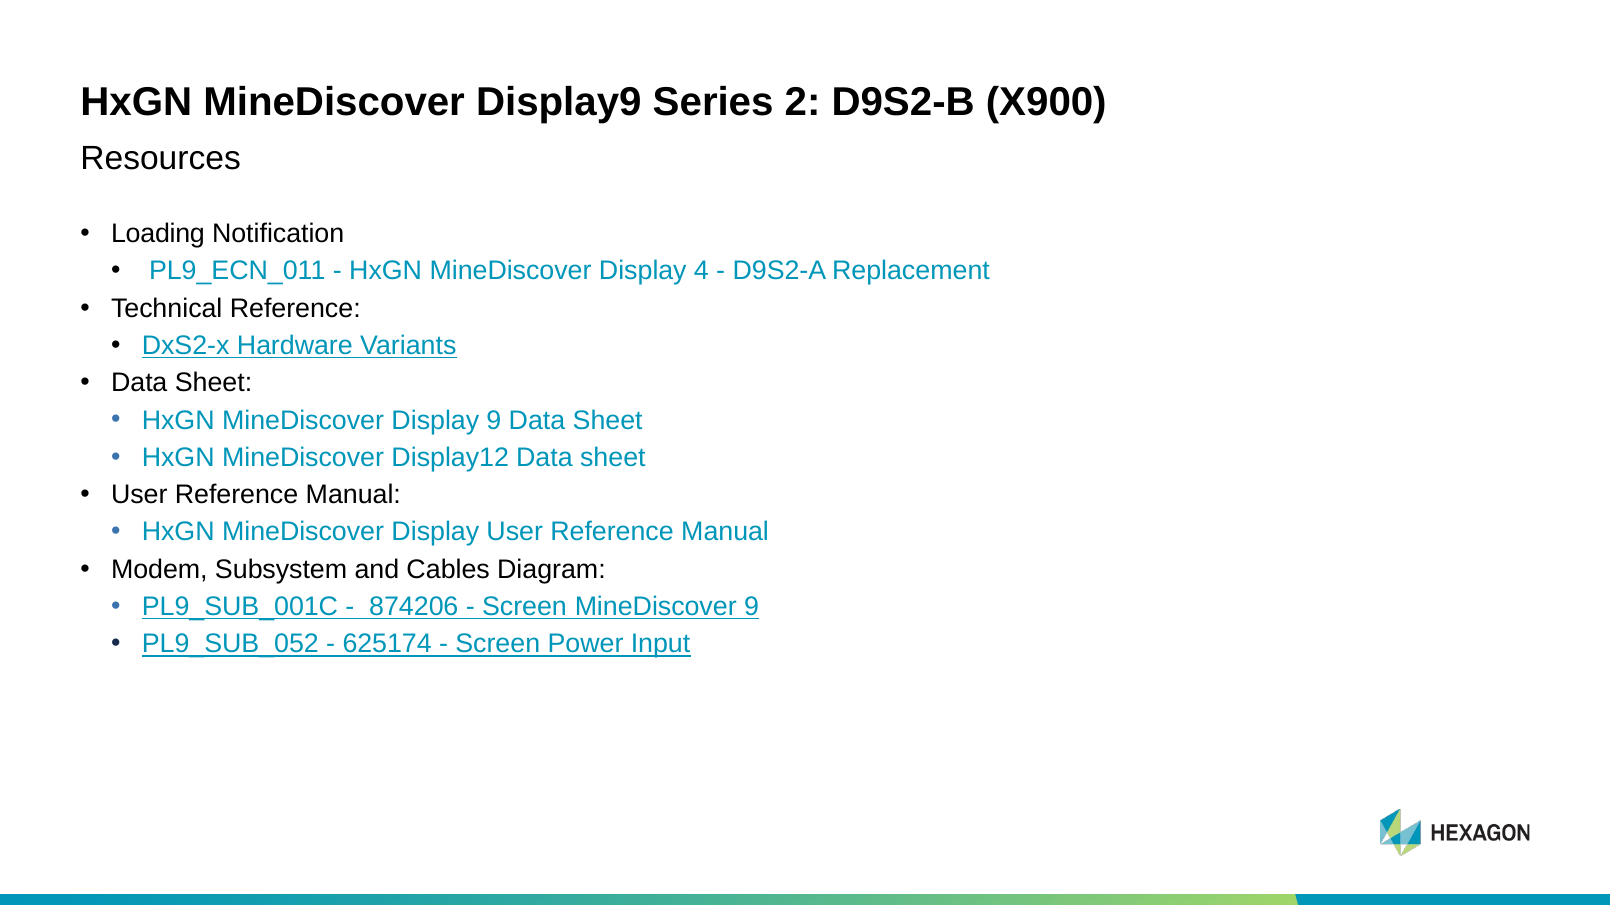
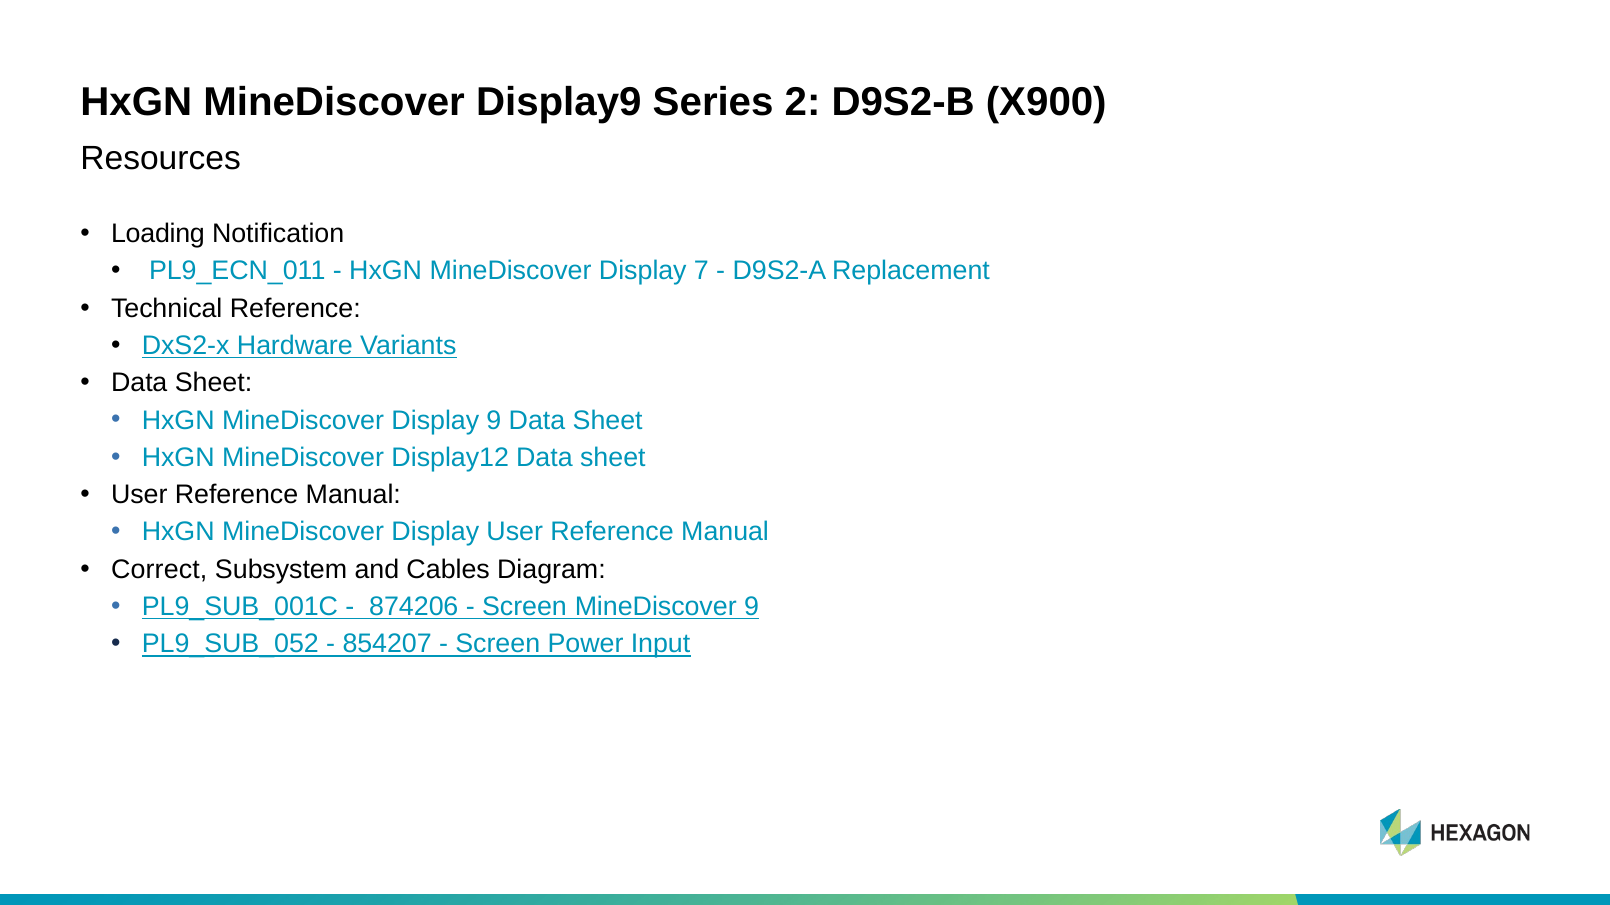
4: 4 -> 7 (701, 271)
Modem: Modem -> Correct (159, 570)
625174: 625174 -> 854207 (387, 644)
